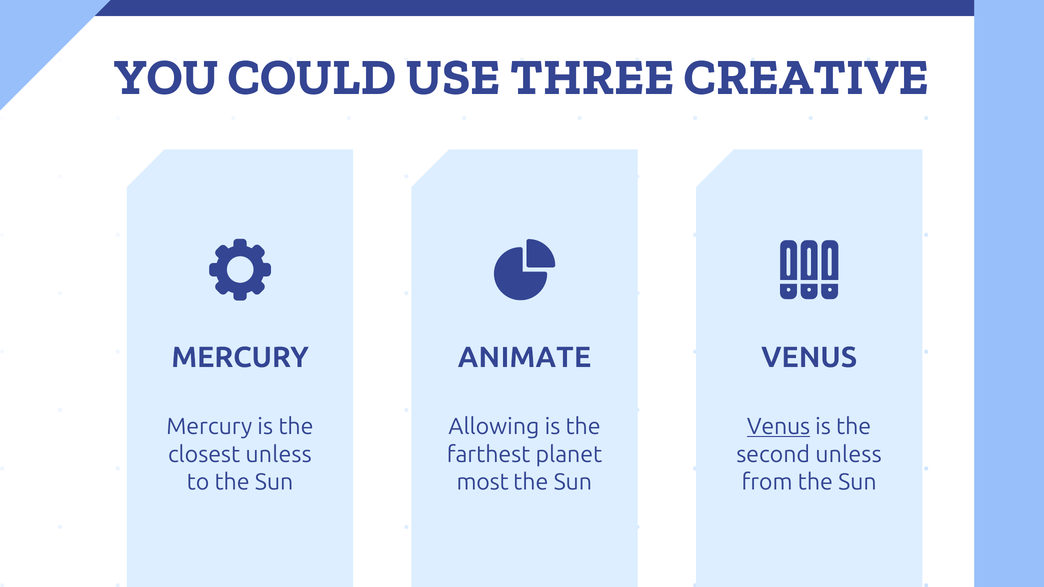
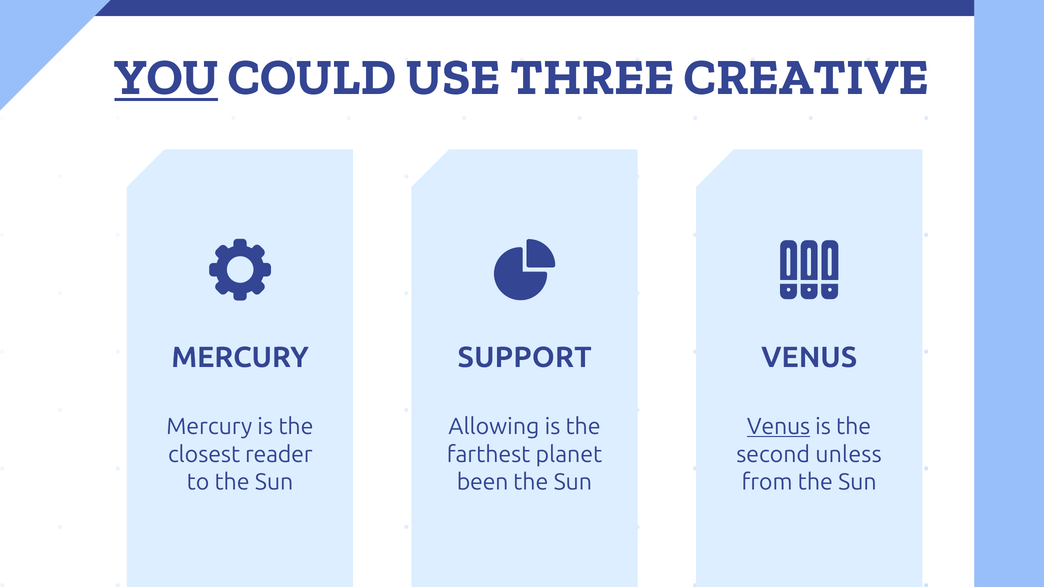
YOU underline: none -> present (167, 78)
ANIMATE: ANIMATE -> SUPPORT (525, 358)
closest unless: unless -> reader (279, 455)
most: most -> been (483, 482)
